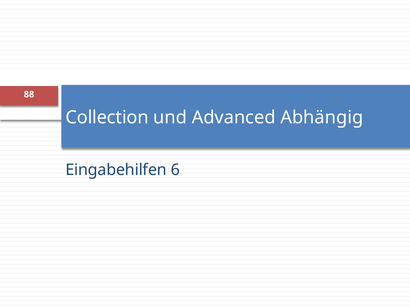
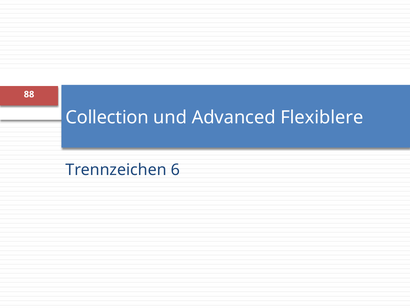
Abhängig: Abhängig -> Flexiblere (322, 117)
Eingabehilfen: Eingabehilfen -> Trennzeichen (116, 170)
